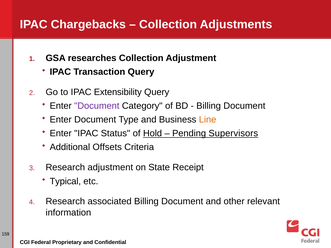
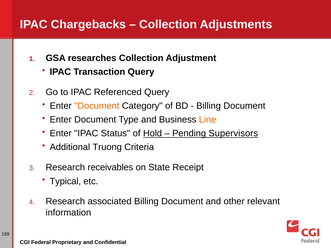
Extensibility: Extensibility -> Referenced (118, 92)
Document colour: purple -> orange (97, 106)
Offsets: Offsets -> Truong (107, 147)
Research adjustment: adjustment -> receivables (110, 168)
